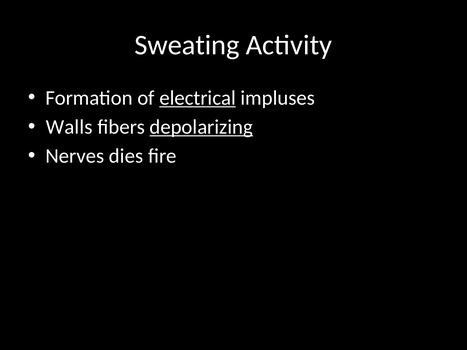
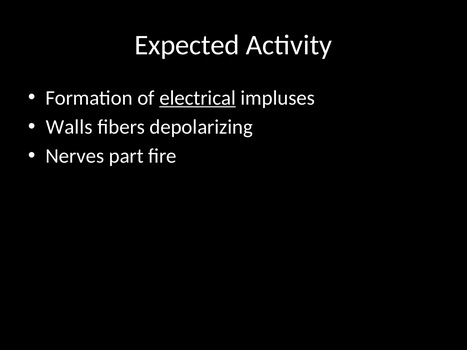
Sweating: Sweating -> Expected (187, 45)
depolarizing underline: present -> none (201, 127)
dies: dies -> part (126, 156)
